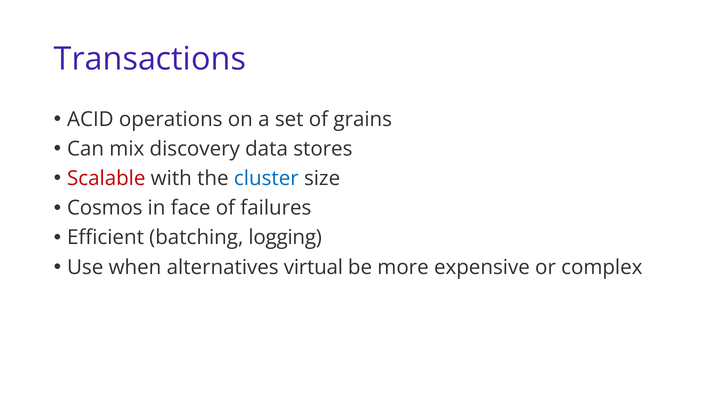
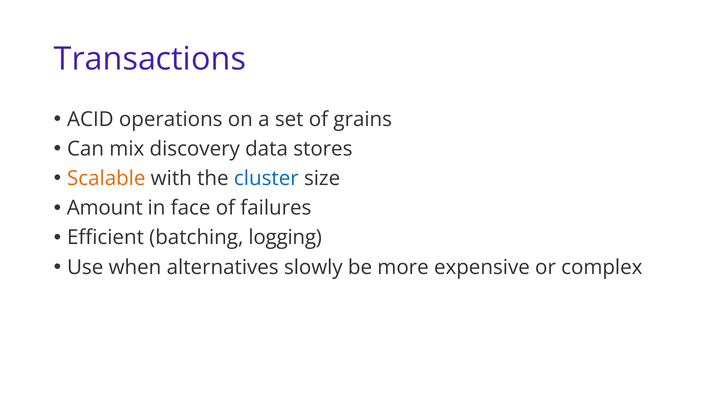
Scalable colour: red -> orange (106, 179)
Cosmos: Cosmos -> Amount (105, 208)
virtual: virtual -> slowly (313, 267)
